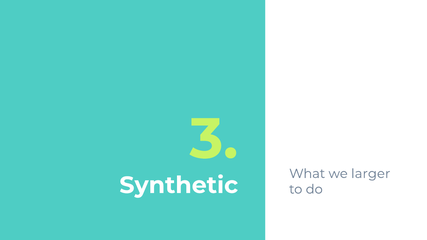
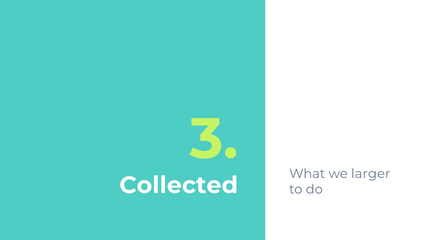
Synthetic: Synthetic -> Collected (179, 185)
